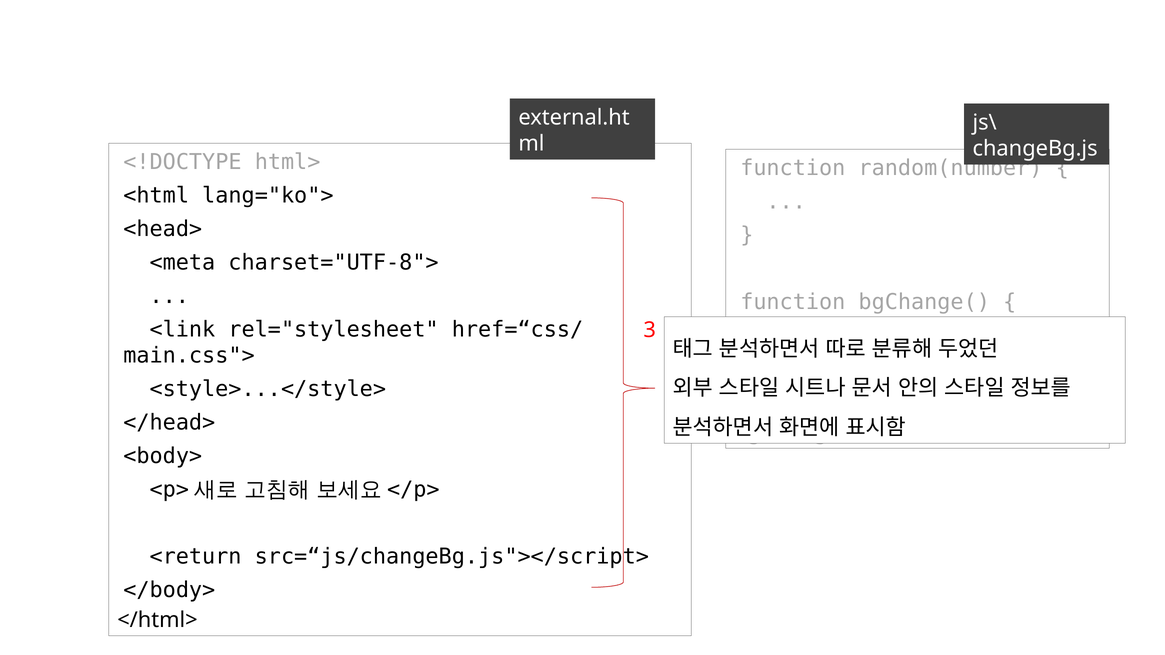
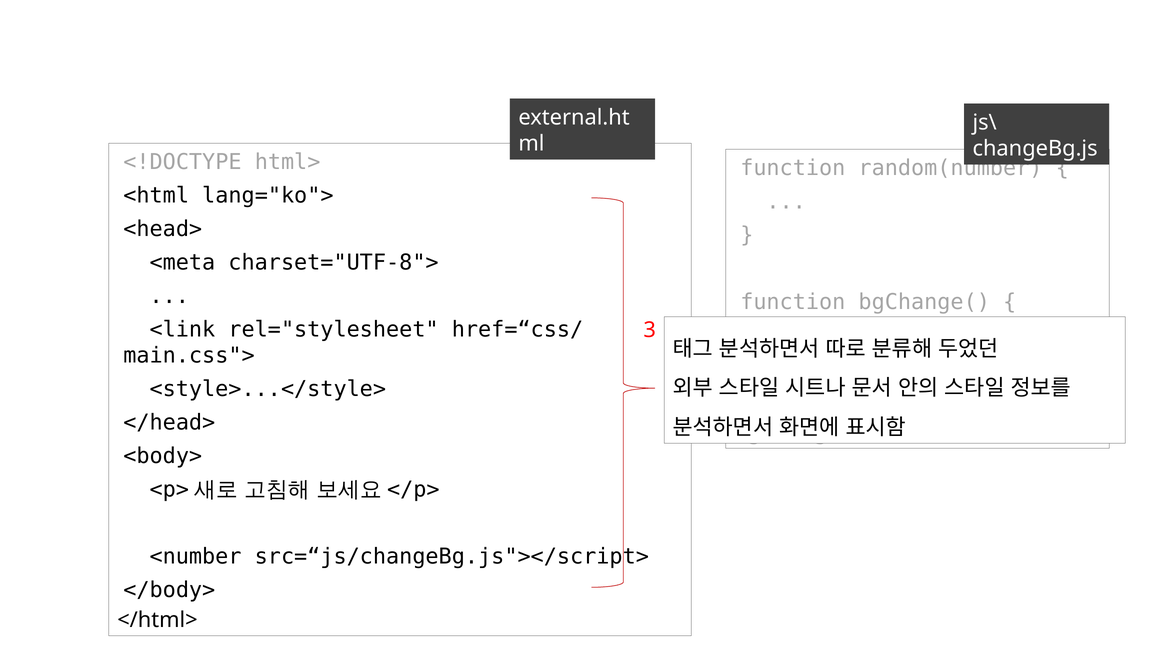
<return: <return -> <number (196, 557)
